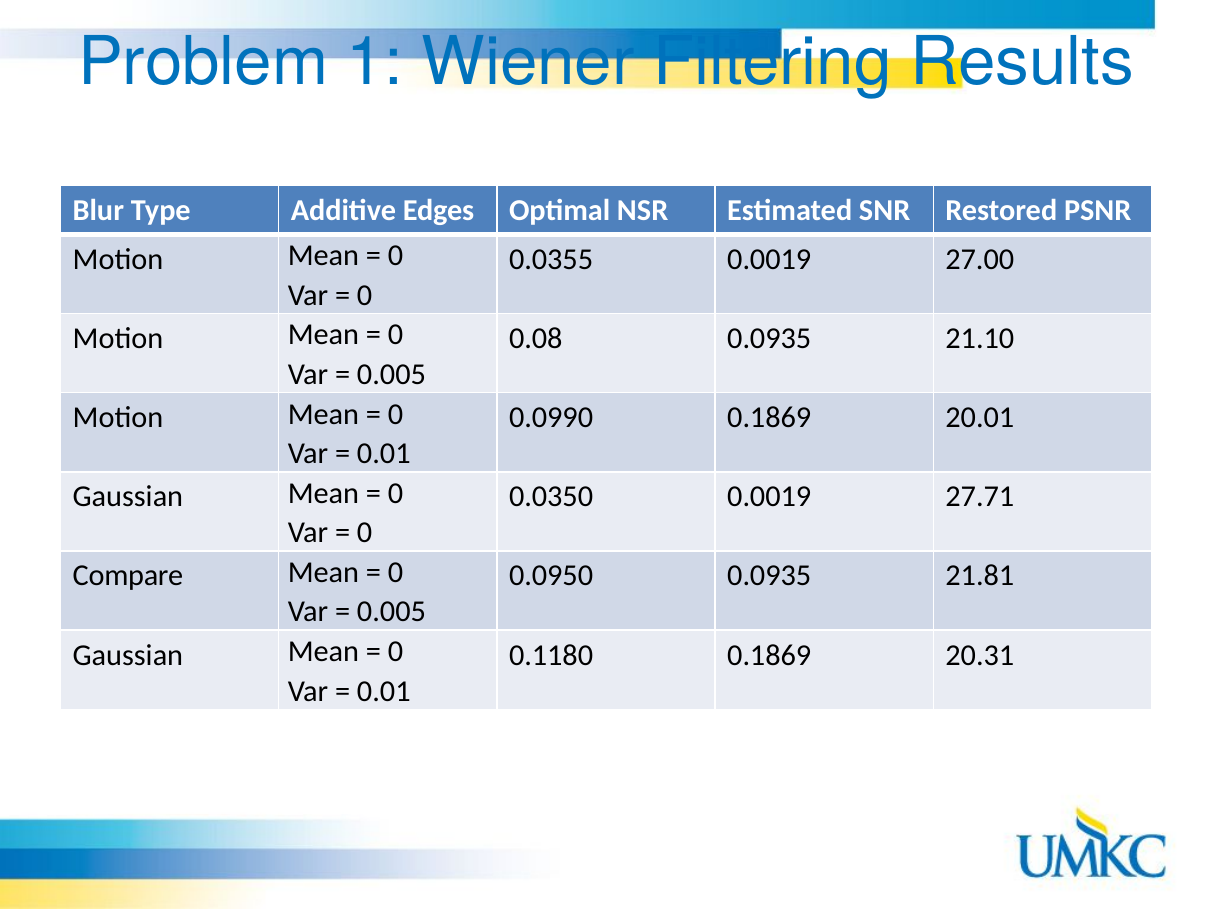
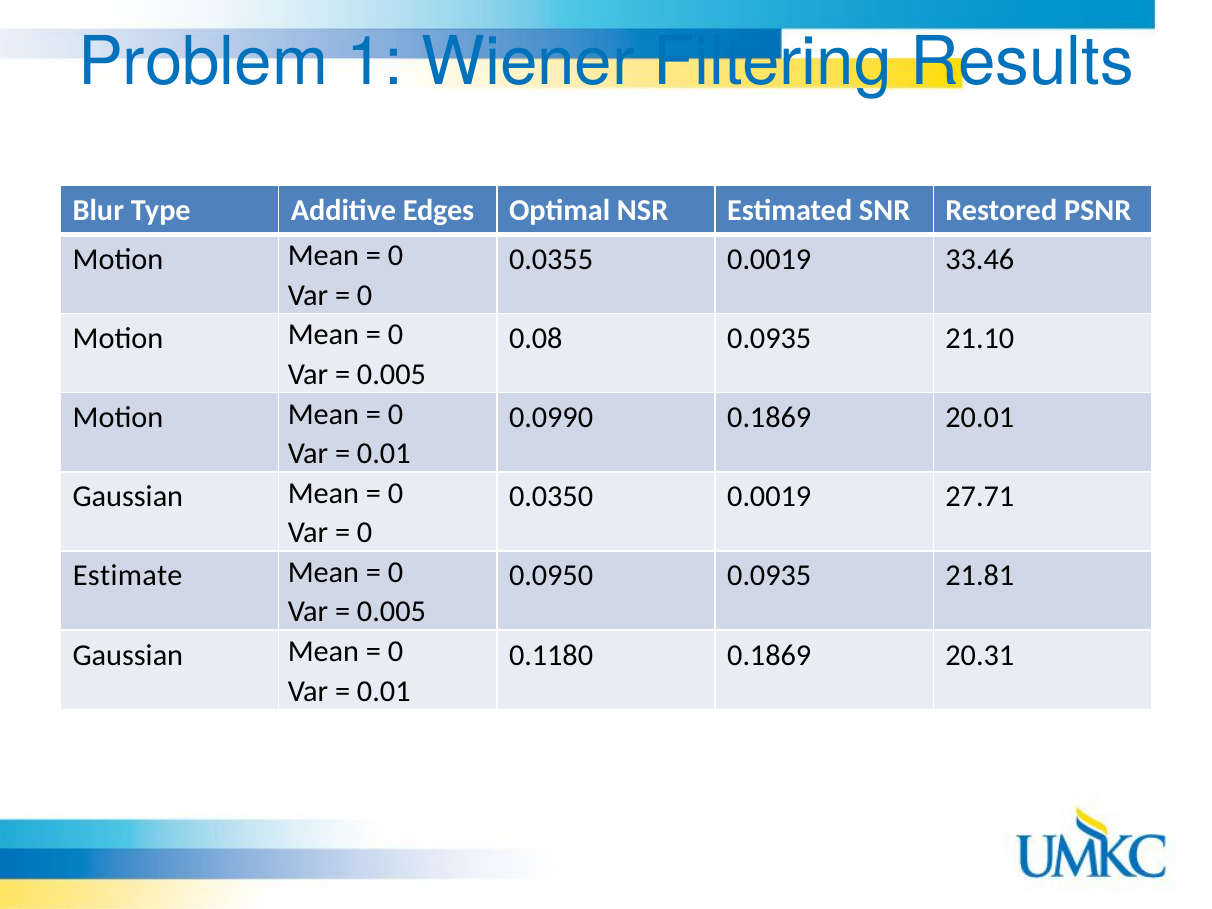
27.00: 27.00 -> 33.46 (980, 259)
Compare: Compare -> Estimate (128, 576)
